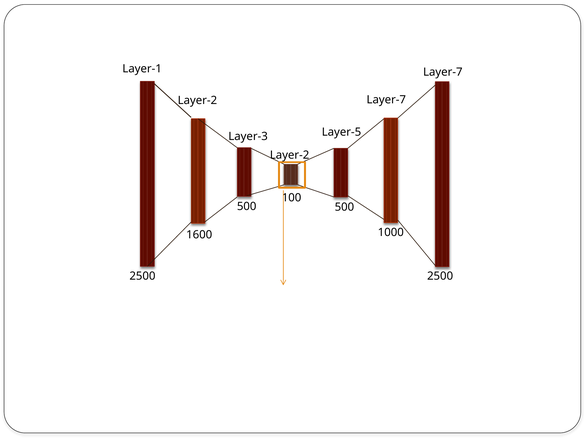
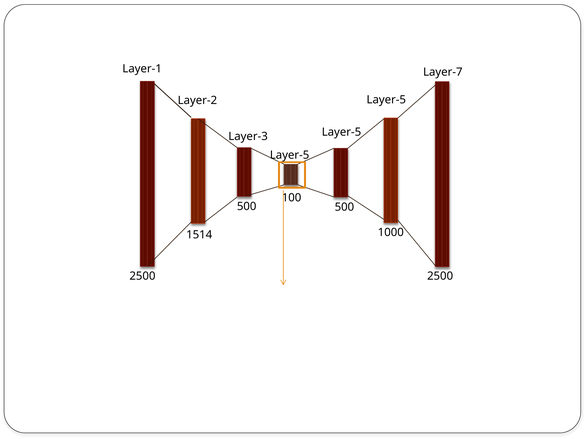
Layer-7: Layer-7 -> Layer-5 (386, 100)
Layer-2: Layer-2 -> Layer-5 (290, 155)
1600: 1600 -> 1514 (199, 234)
